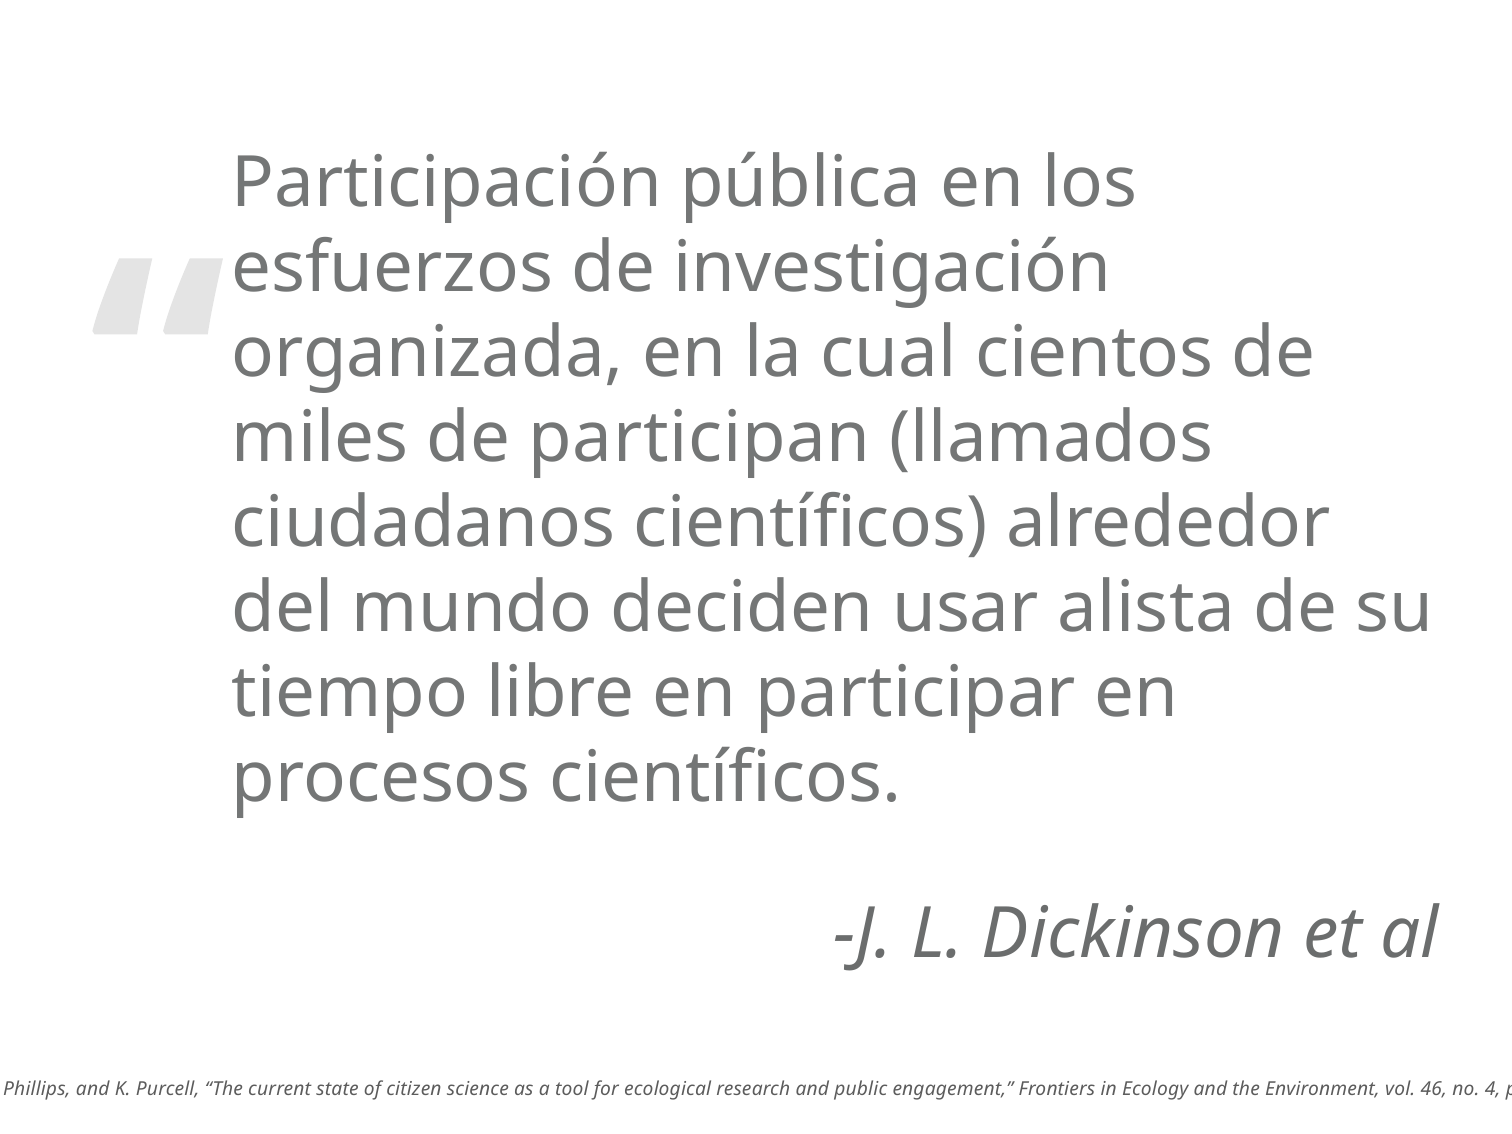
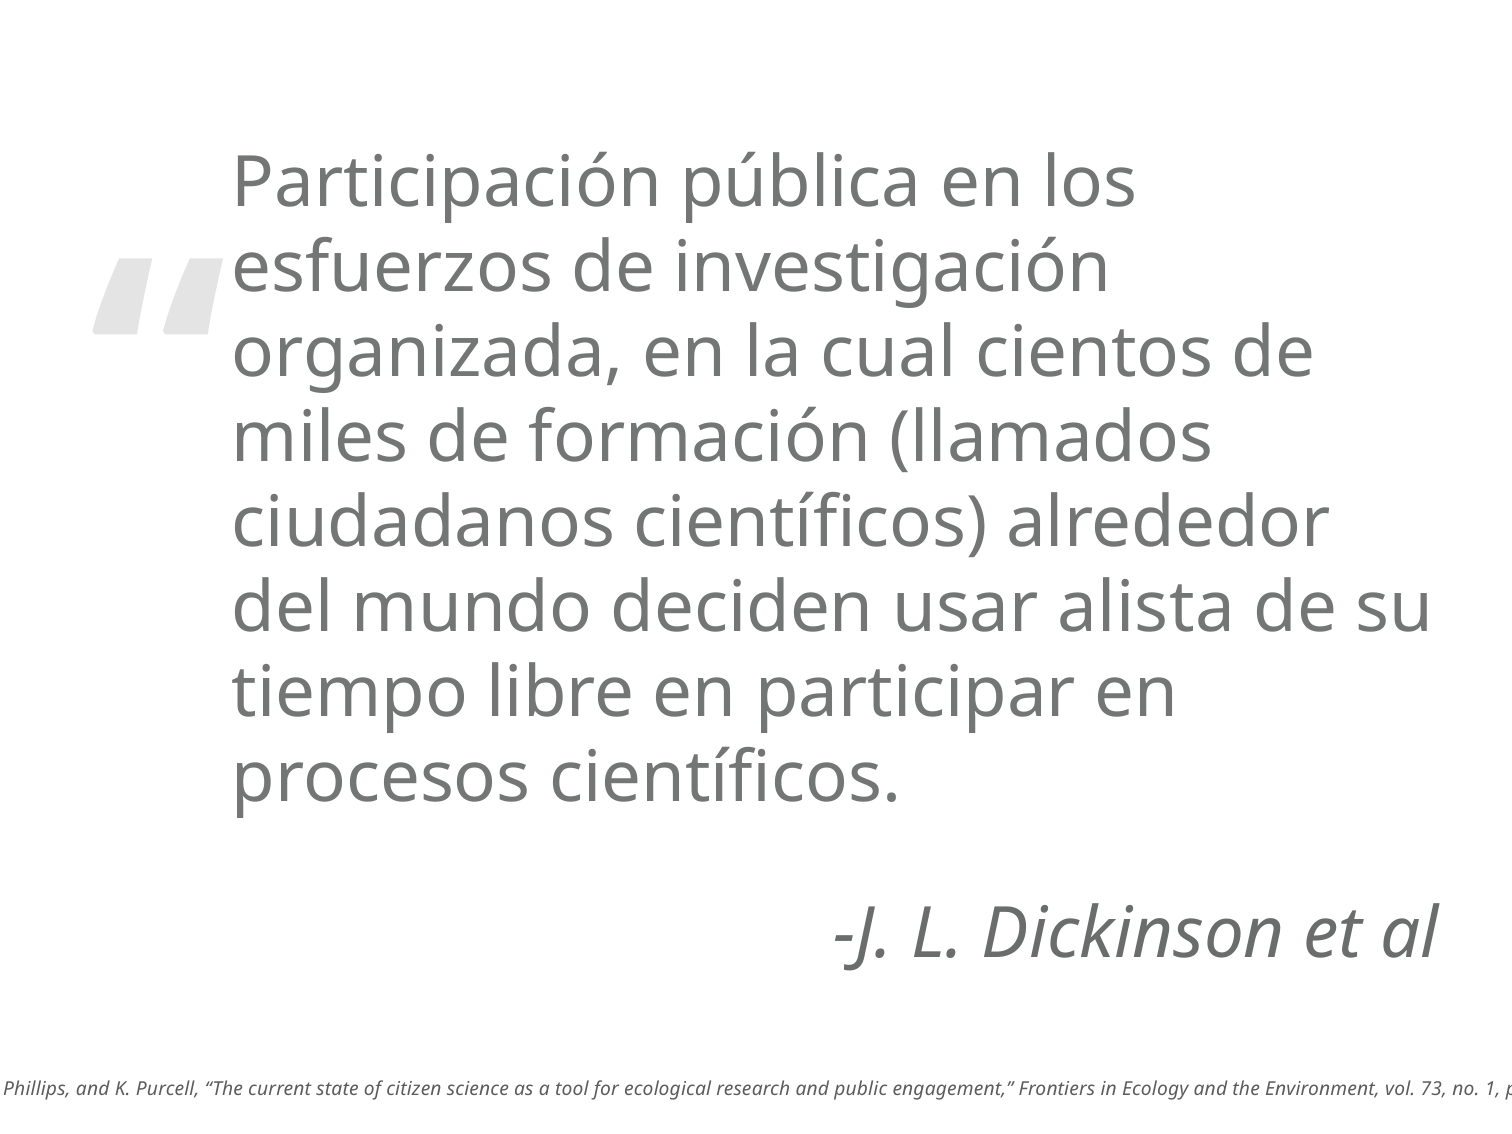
participan: participan -> formación (700, 438)
46: 46 -> 73 (1434, 1089)
4: 4 -> 1 (1493, 1089)
